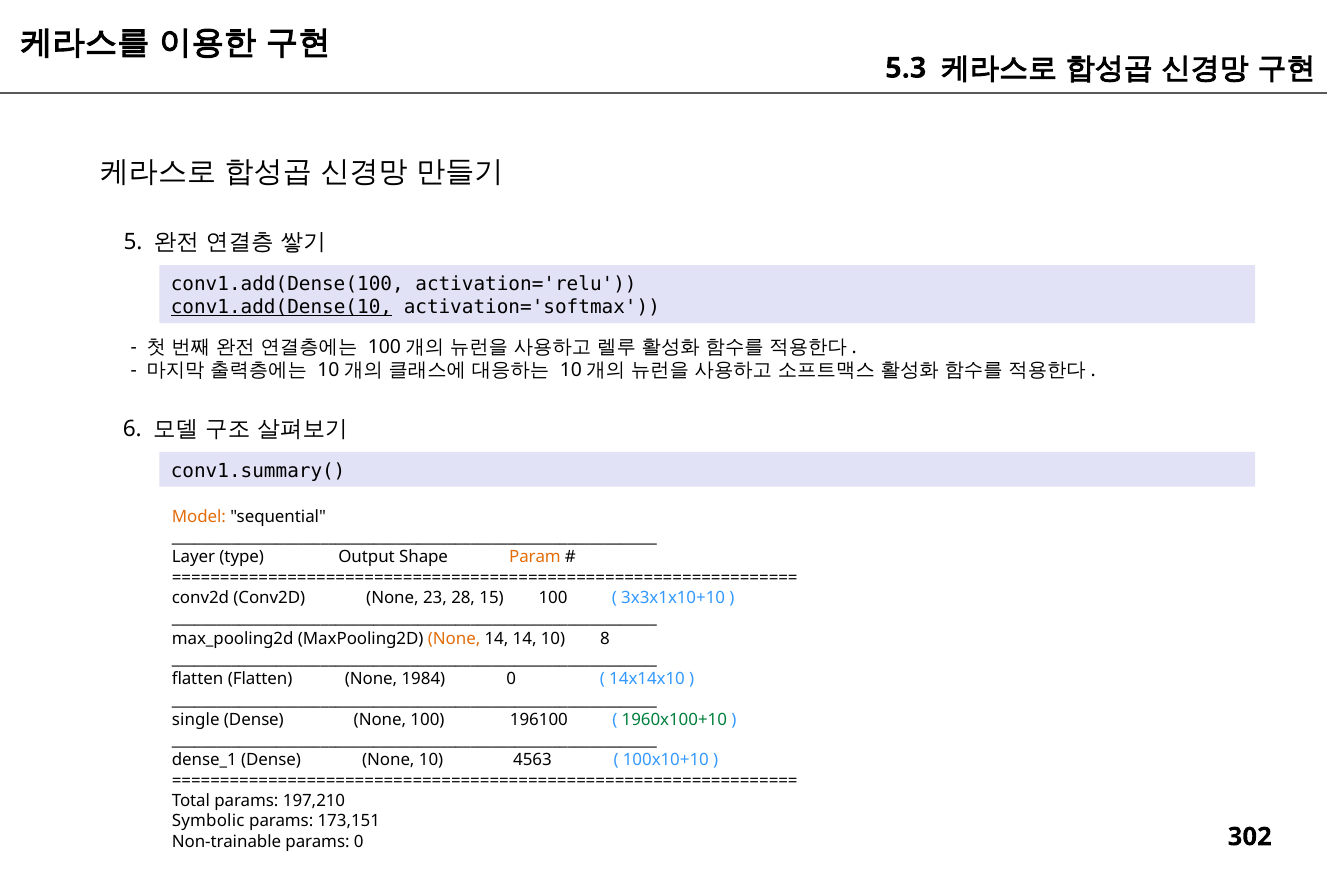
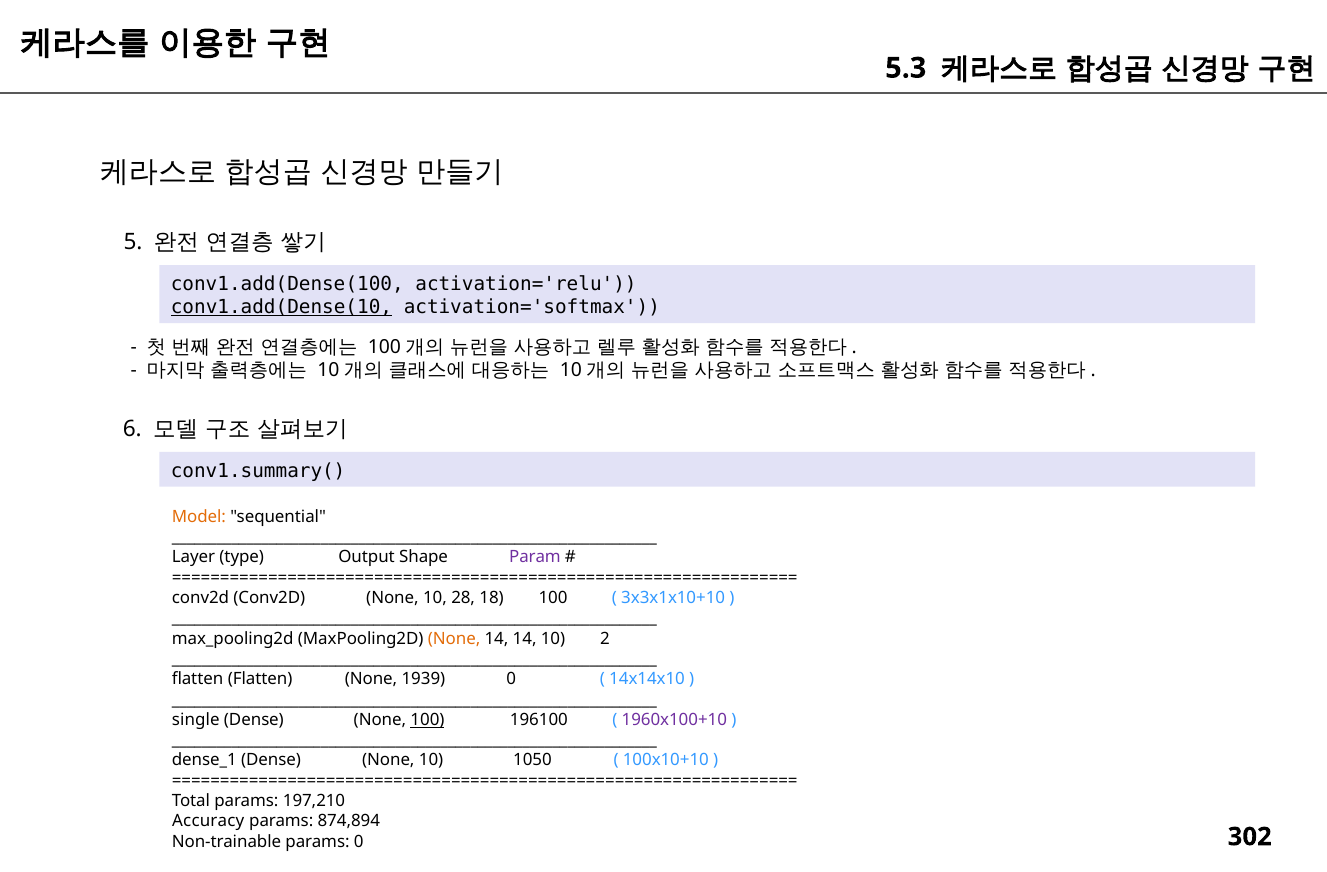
Param colour: orange -> purple (535, 557)
Conv2D None 23: 23 -> 10 (435, 598)
15: 15 -> 18 (492, 598)
8: 8 -> 2 (605, 638)
1984: 1984 -> 1939 (423, 679)
100 underline: none -> present (427, 719)
1960x100+10 colour: green -> purple (674, 719)
4563: 4563 -> 1050 (532, 760)
Symbolic: Symbolic -> Accuracy (208, 821)
173,151: 173,151 -> 874,894 (349, 821)
